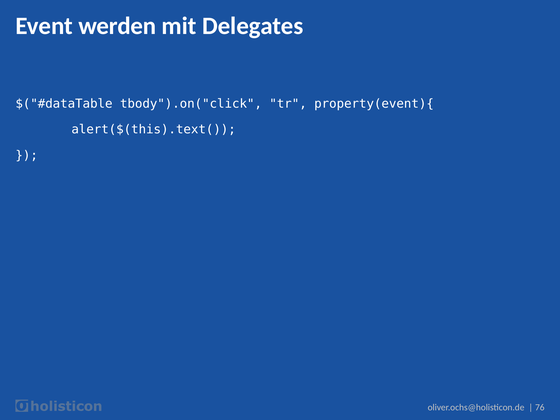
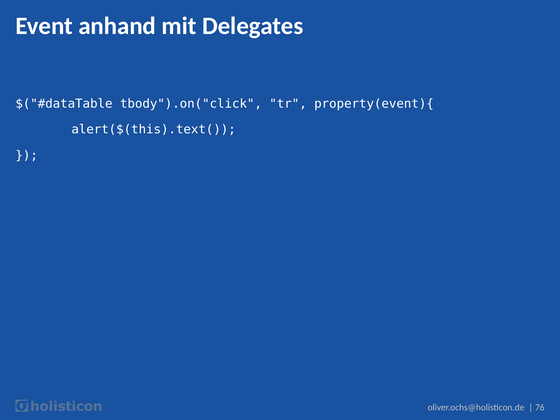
werden: werden -> anhand (117, 26)
